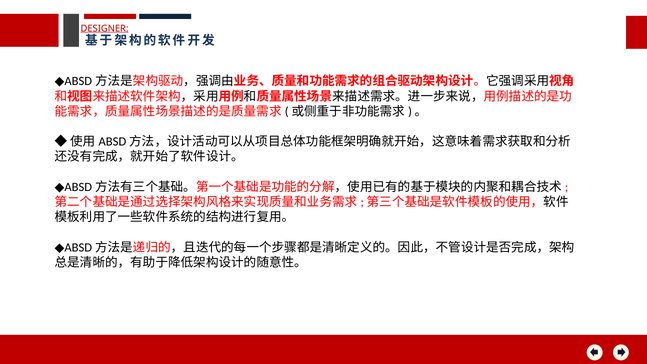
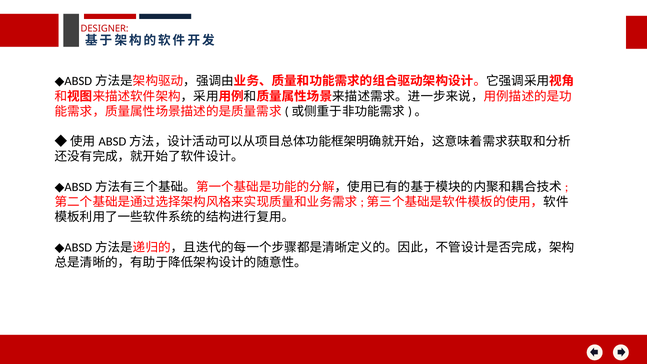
DESIGNER underline: present -> none (105, 28)
